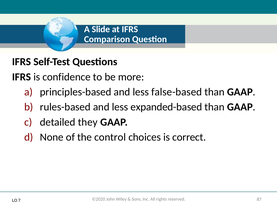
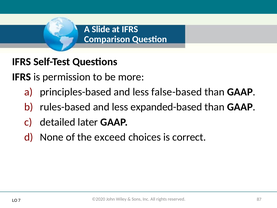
confidence: confidence -> permission (67, 77)
they: they -> later (88, 122)
control: control -> exceed (110, 137)
